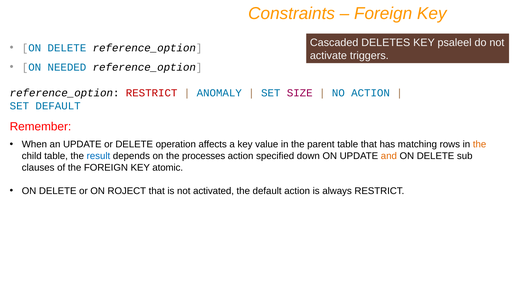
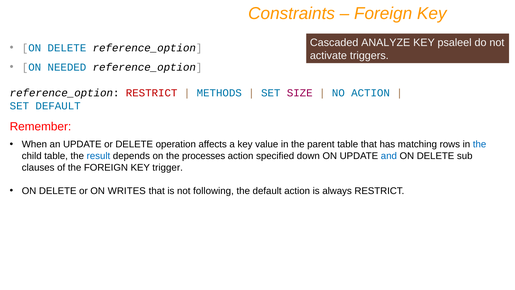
DELETES: DELETES -> ANALYZE (386, 43)
ANOMALY: ANOMALY -> METHODS (219, 93)
the colour: orange -> blue (480, 144)
and colour: orange -> blue (389, 156)
atomic: atomic -> trigger (168, 167)
ROJECT: ROJECT -> WRITES (127, 191)
activated: activated -> following (213, 191)
